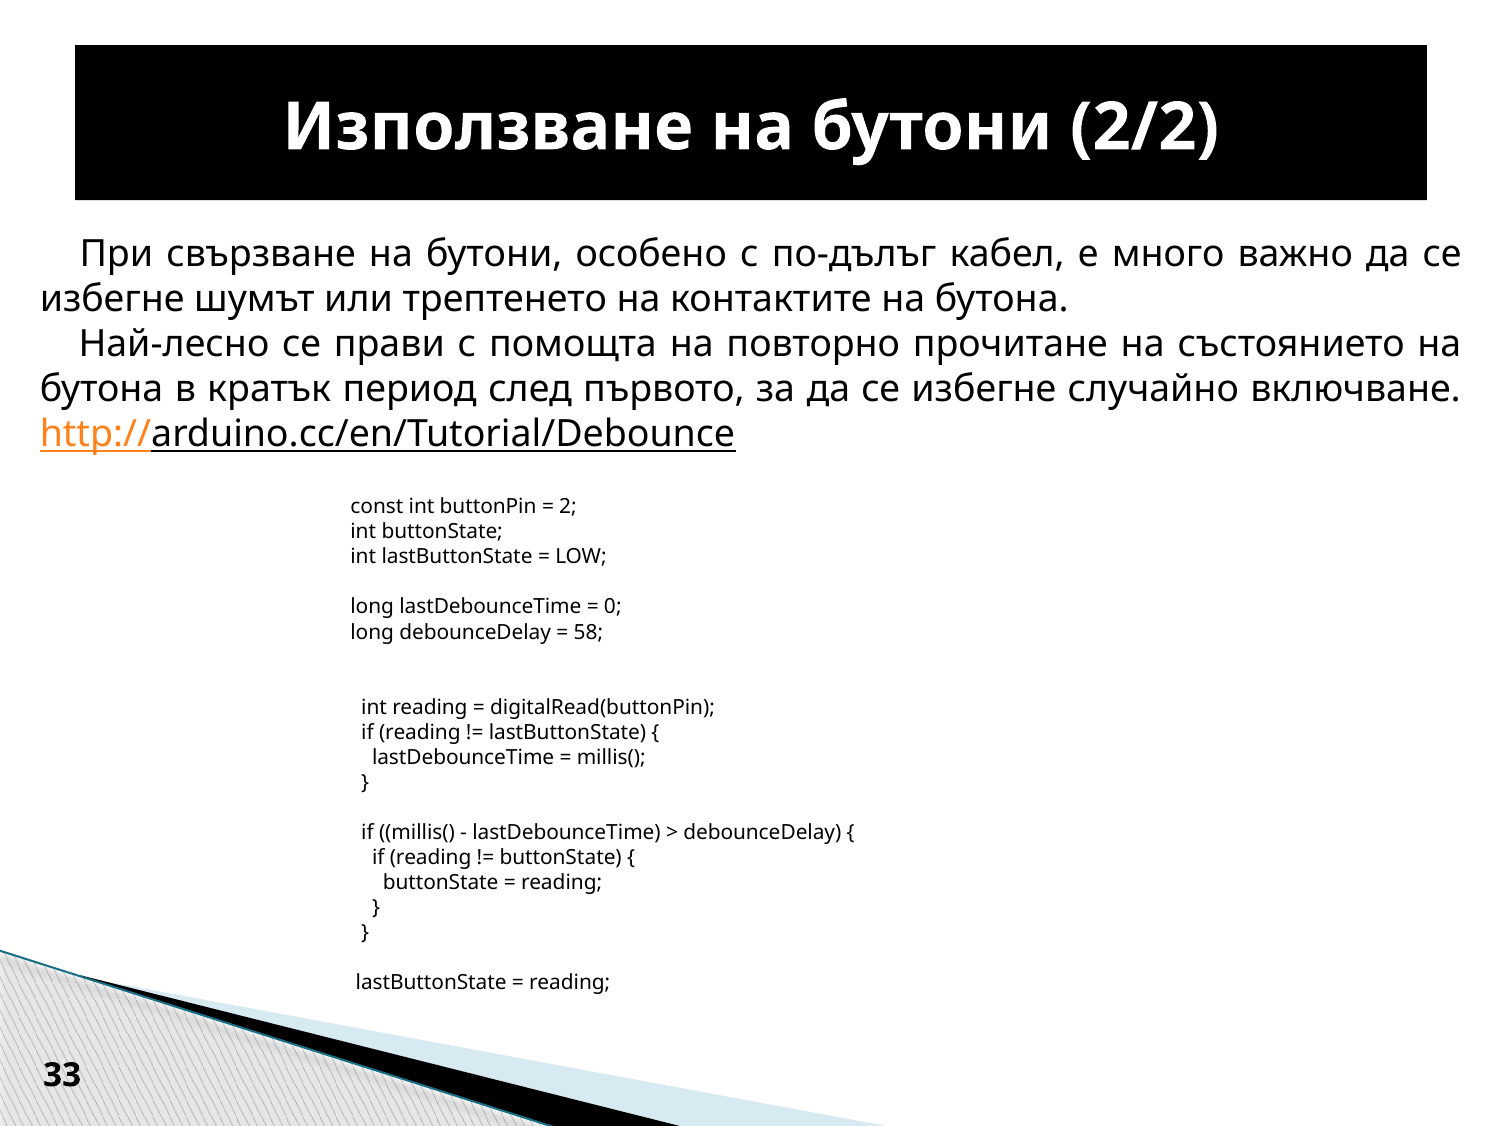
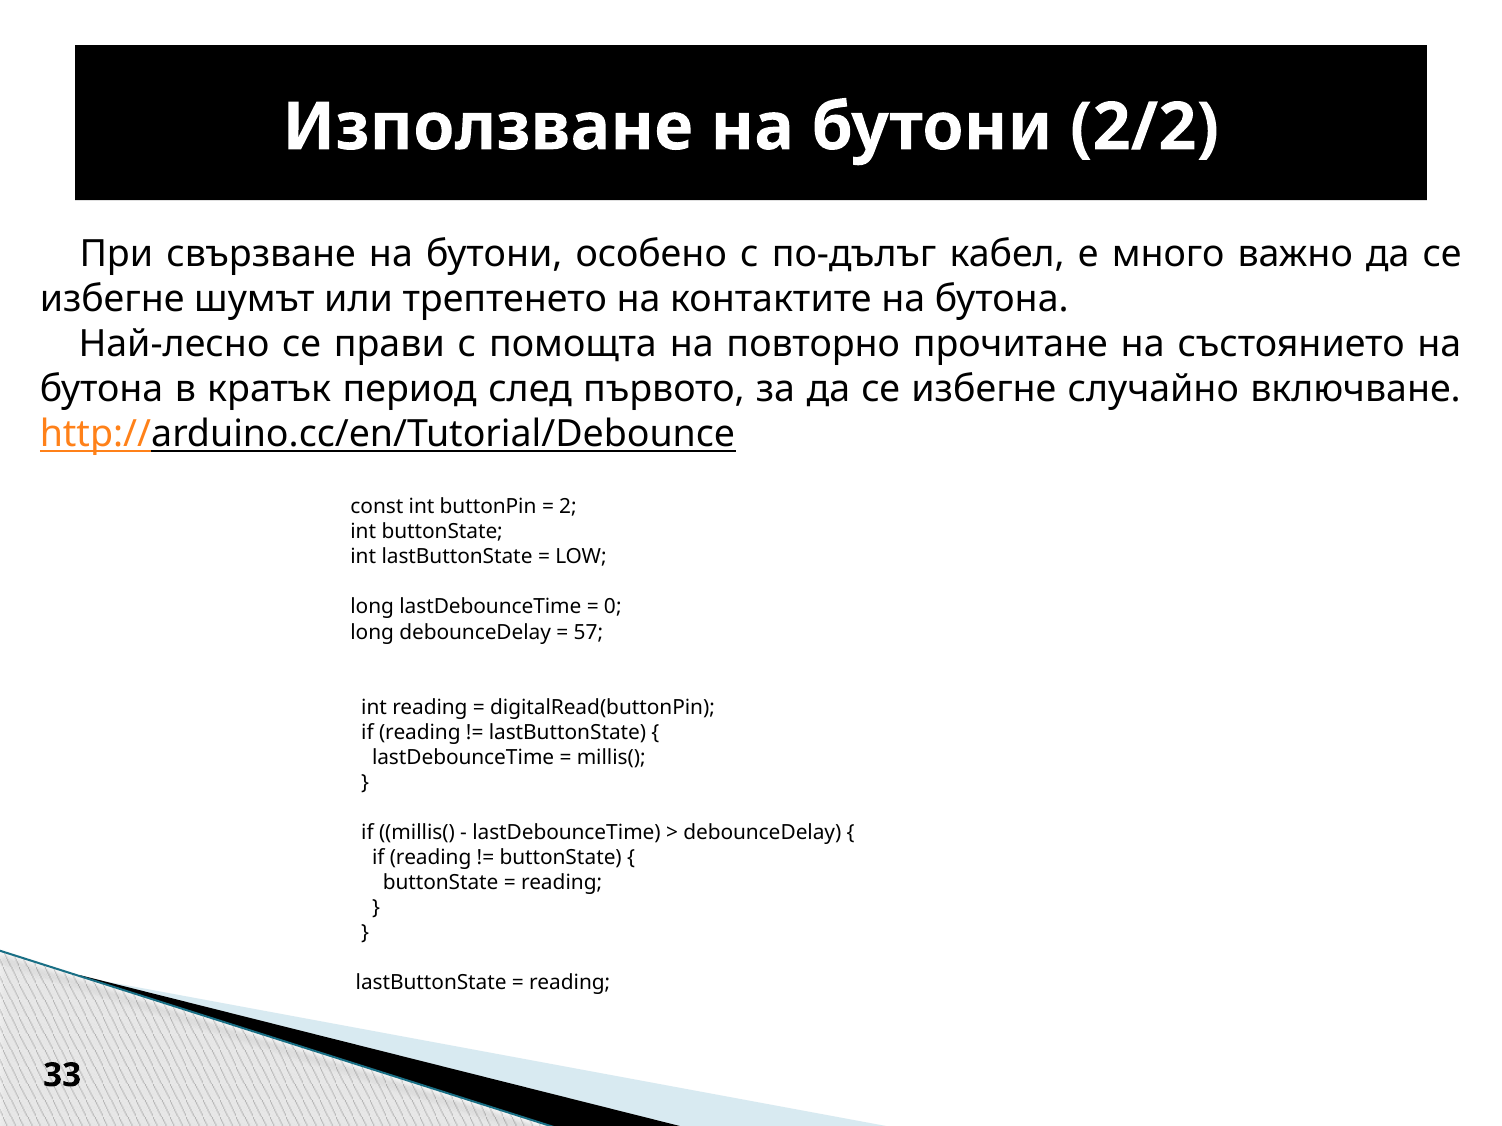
58: 58 -> 57 (588, 632)
